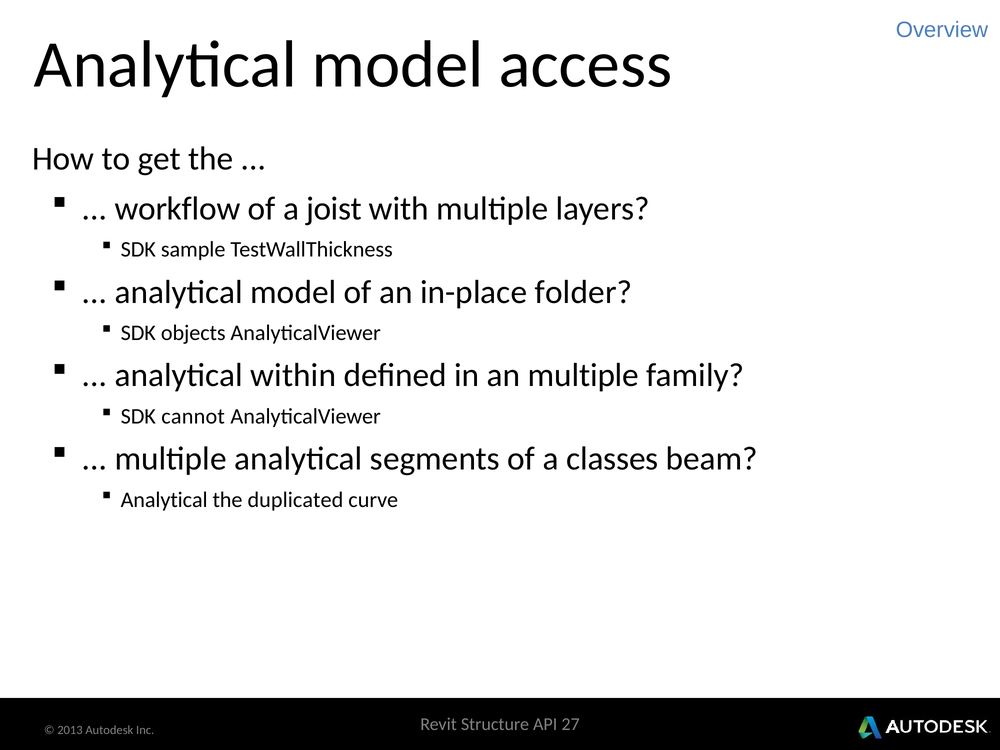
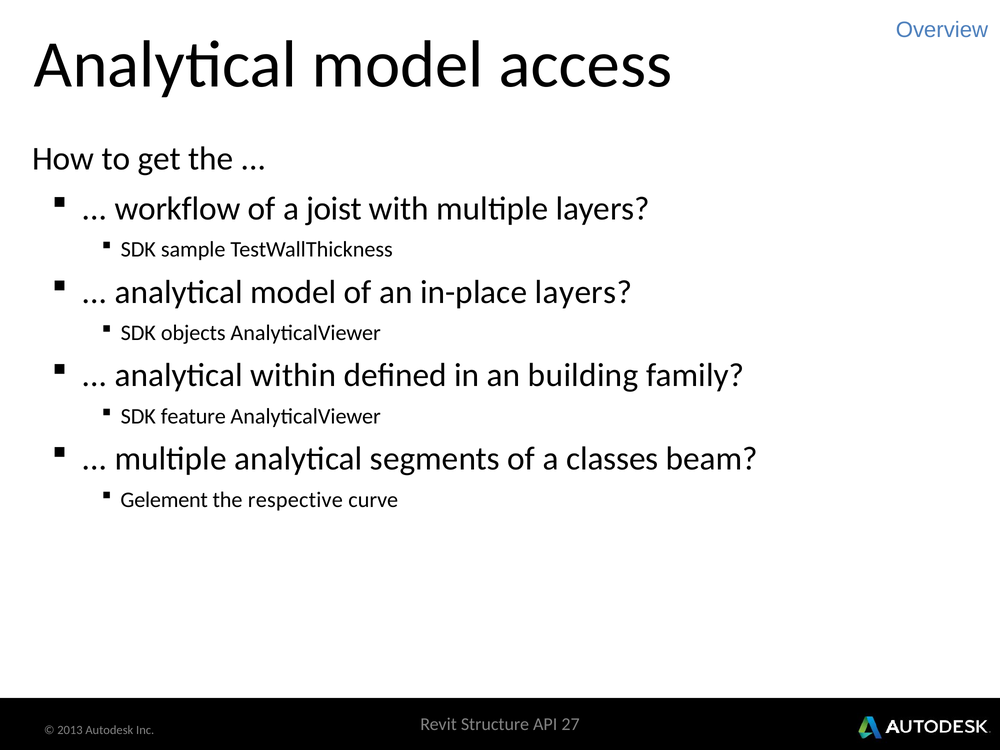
in-place folder: folder -> layers (584, 292)
an multiple: multiple -> building (583, 375)
cannot: cannot -> feature (193, 416)
Analytical: Analytical -> Gelement (164, 500)
duplicated: duplicated -> respective (295, 500)
